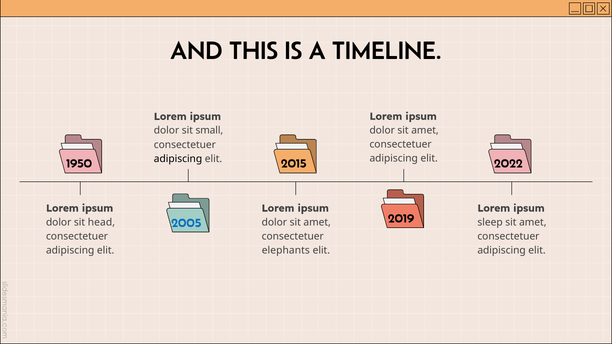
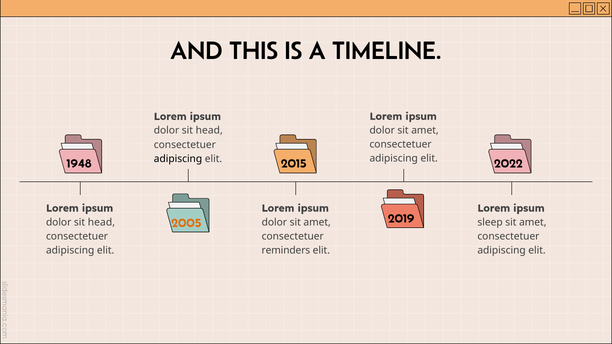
small: small -> head (209, 131)
1950: 1950 -> 1948 (79, 163)
2005 colour: blue -> orange (186, 223)
elephants: elephants -> reminders (286, 251)
